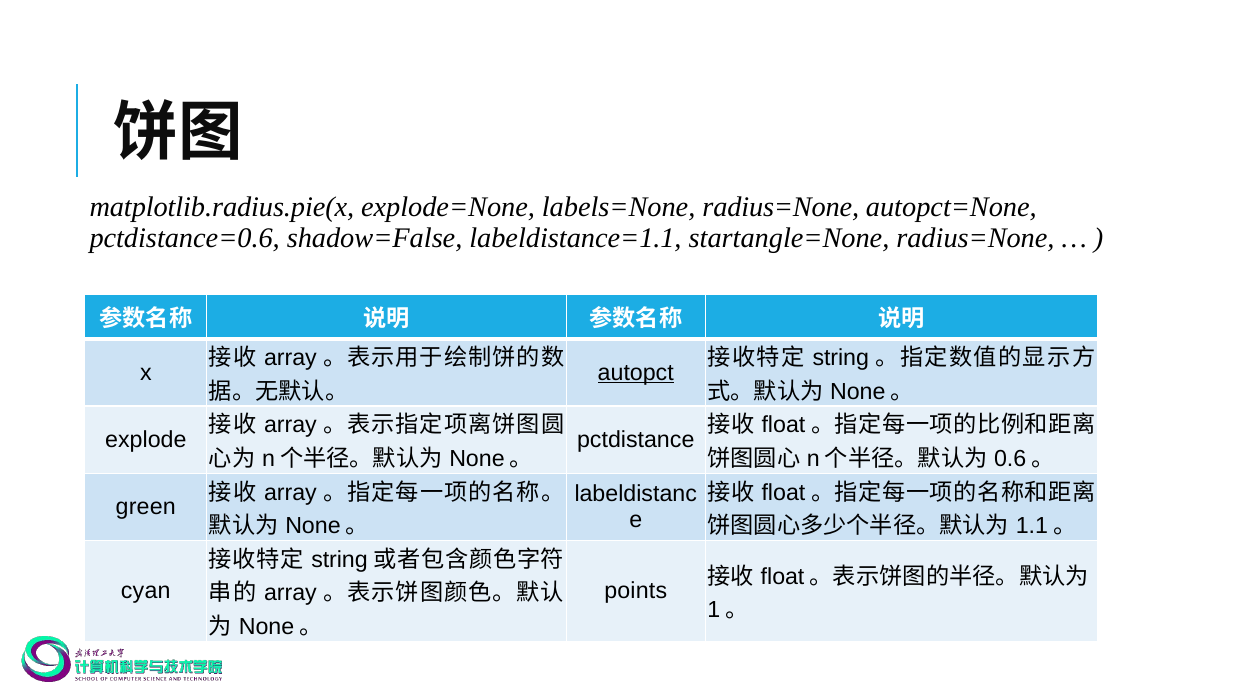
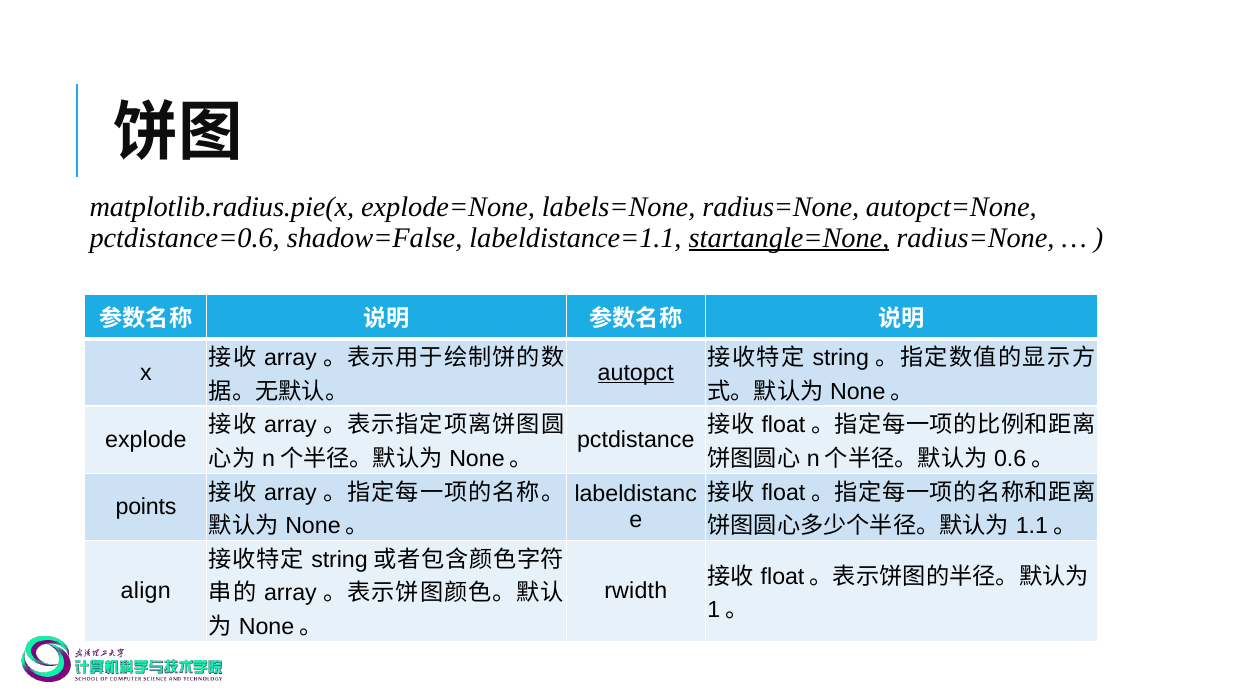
startangle=None underline: none -> present (789, 238)
green: green -> points (146, 507)
cyan: cyan -> align (146, 591)
points: points -> rwidth (636, 591)
